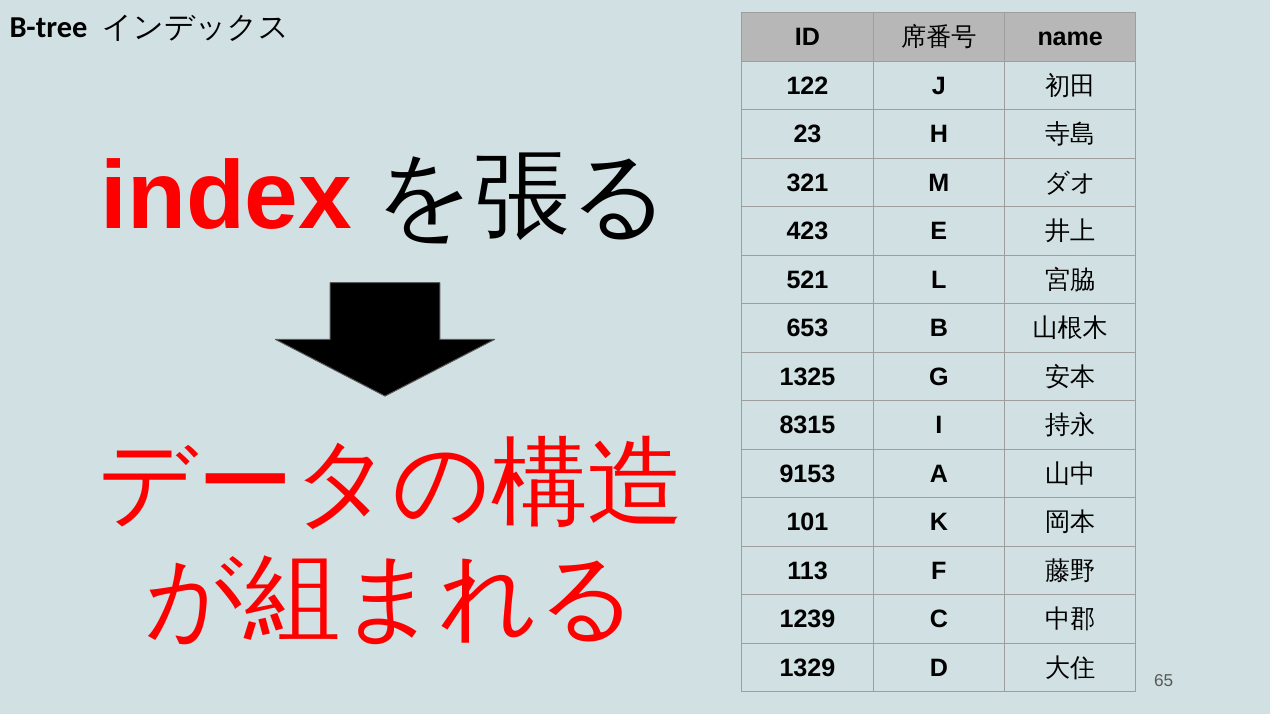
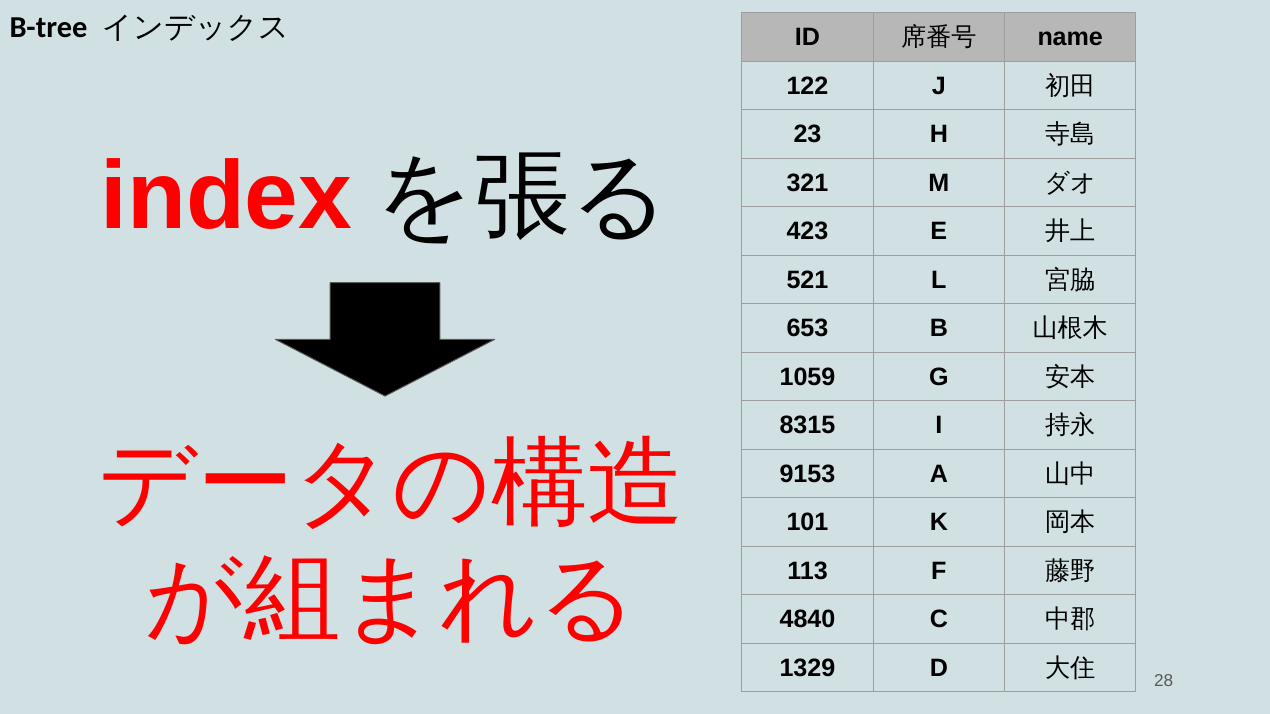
1325: 1325 -> 1059 (807, 377)
1239: 1239 -> 4840 (807, 620)
65: 65 -> 28 (1164, 681)
